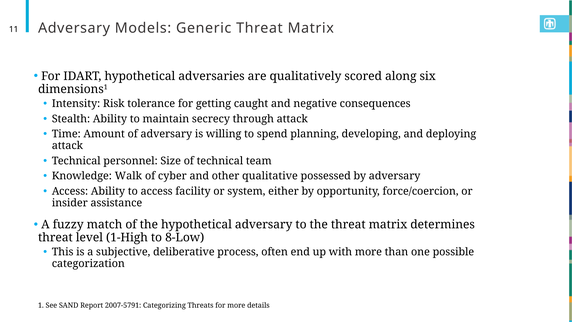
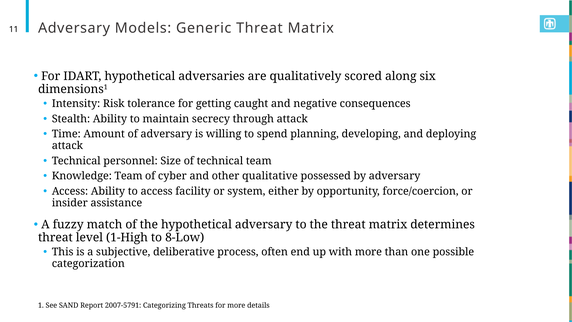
Knowledge Walk: Walk -> Team (129, 176)
